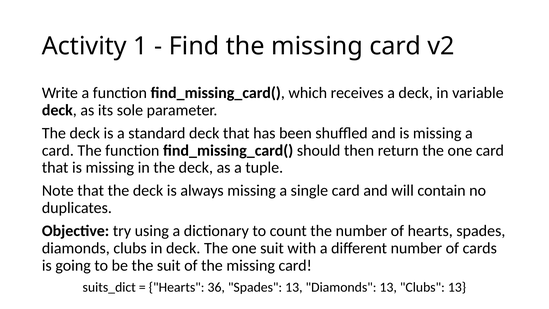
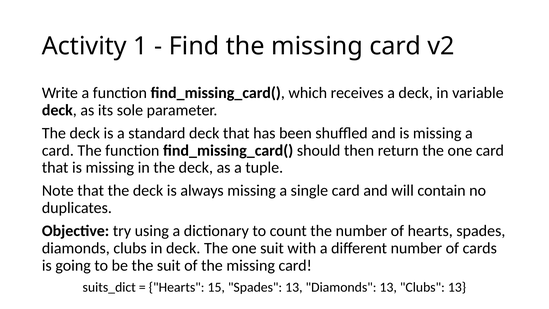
36: 36 -> 15 (216, 287)
